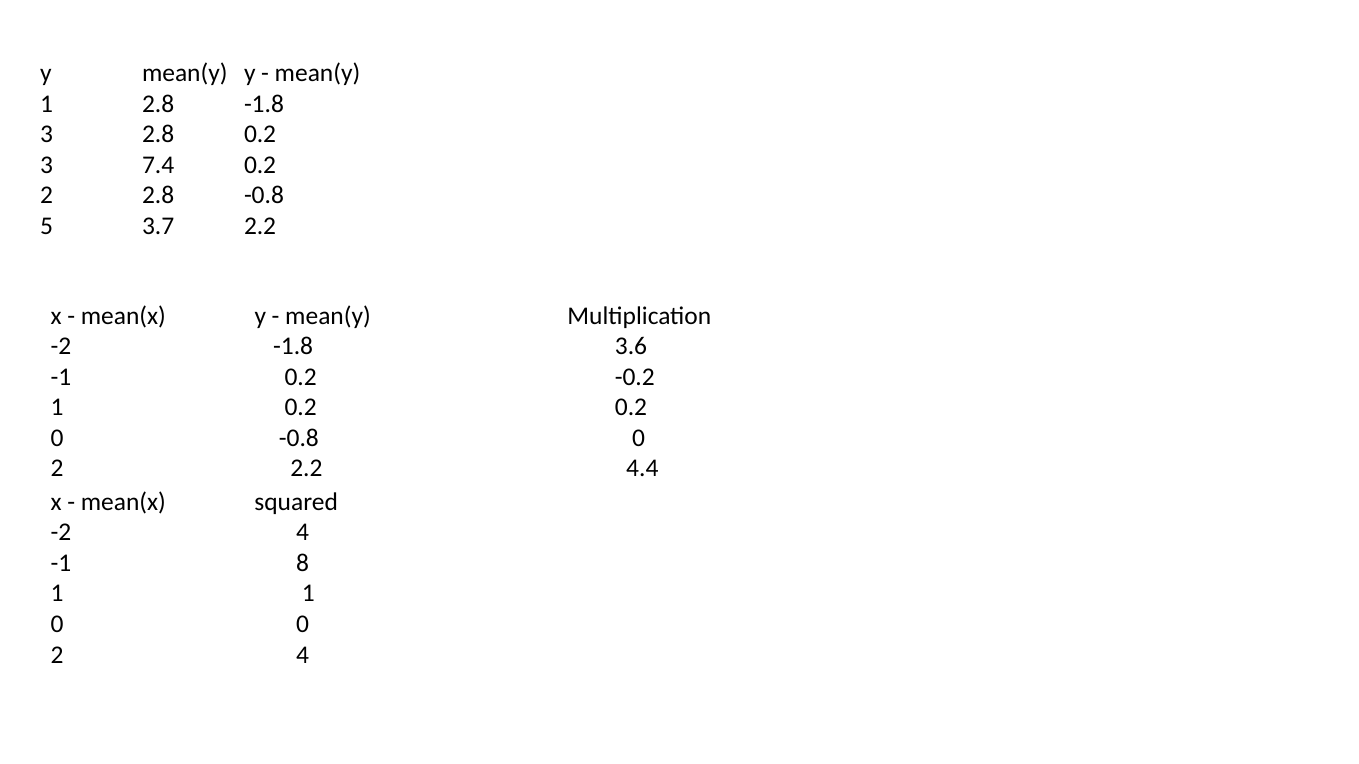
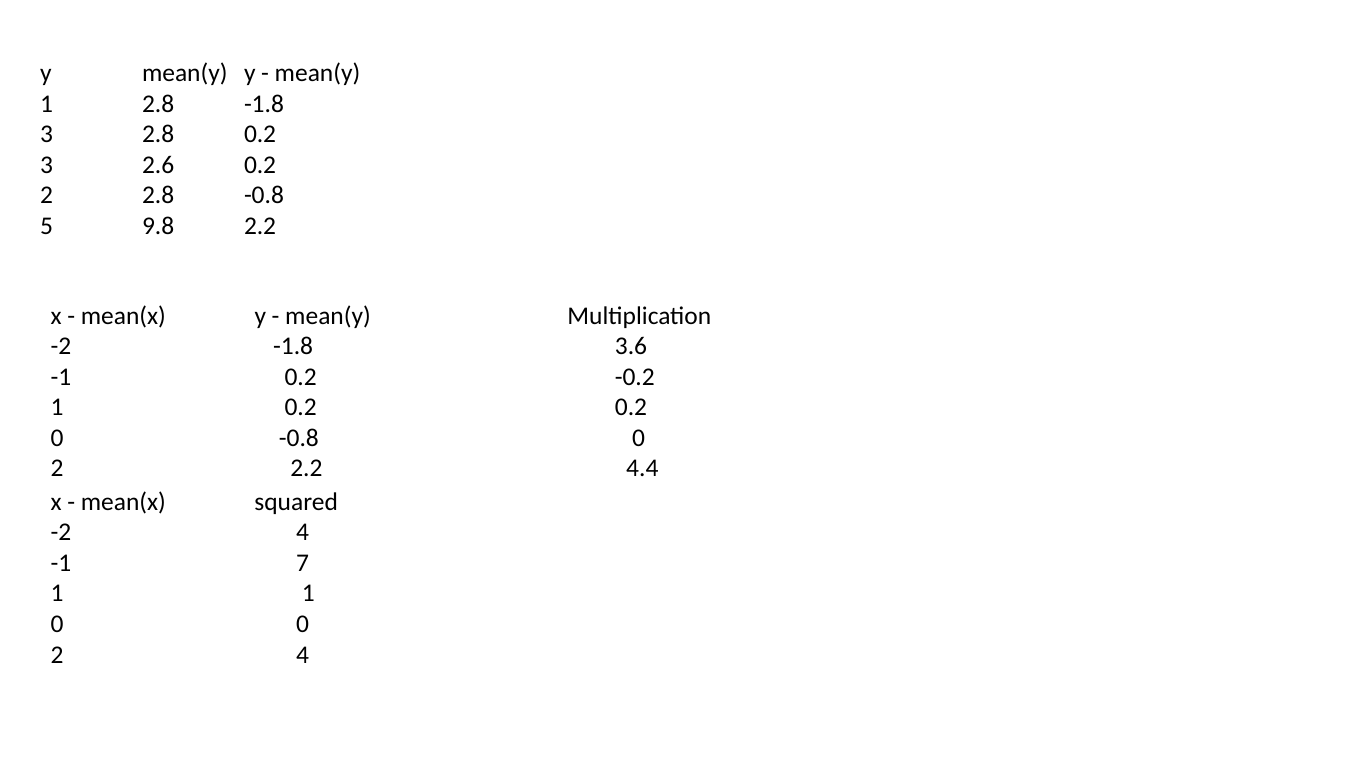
7.4: 7.4 -> 2.6 (158, 165)
3.7: 3.7 -> 9.8 (158, 226)
8: 8 -> 7 (302, 563)
